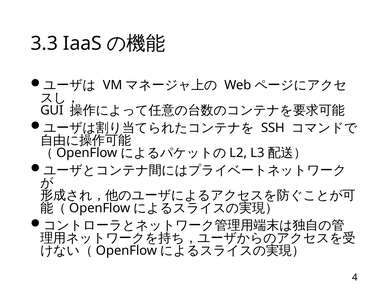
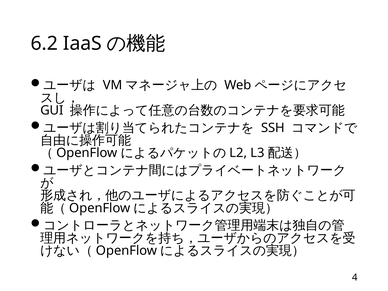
3.3: 3.3 -> 6.2 (44, 43)
